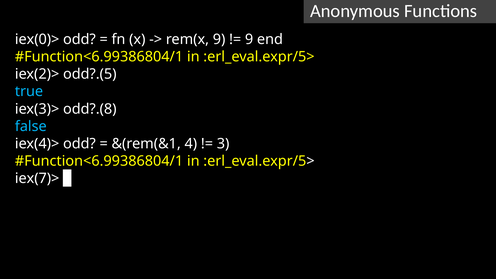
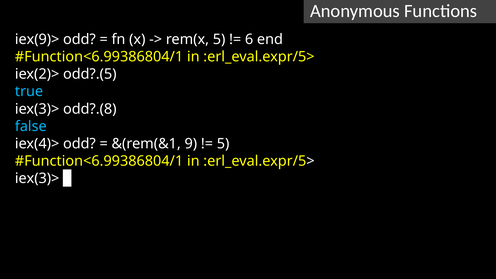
iex(0)>: iex(0)> -> iex(9)> (37, 39)
rem(x 9: 9 -> 5 (219, 39)
9: 9 -> 6 (249, 39)
4: 4 -> 9 (191, 144)
3: 3 -> 5 (223, 144)
iex(7)>: iex(7)> -> iex(3)> (37, 178)
